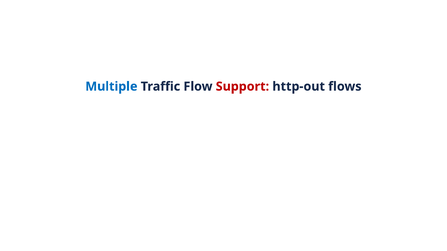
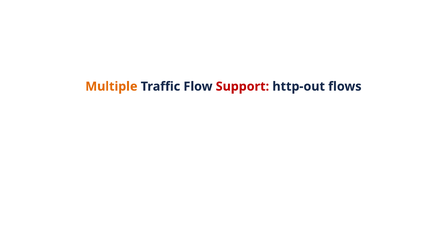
Multiple colour: blue -> orange (111, 87)
